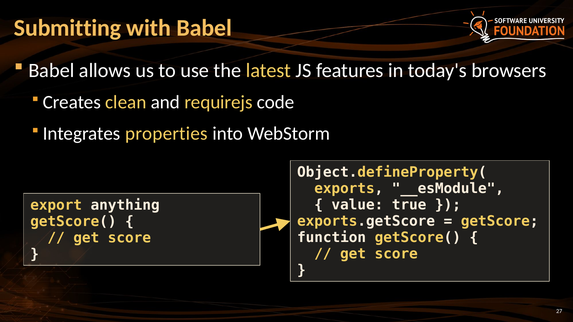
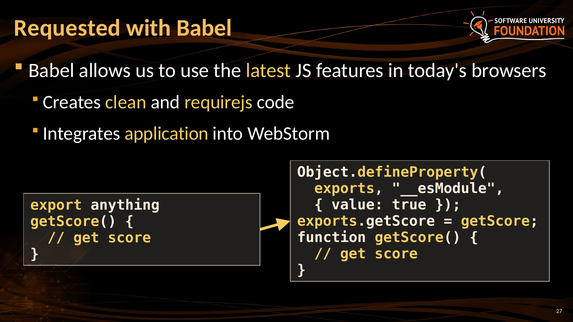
Submitting: Submitting -> Requested (67, 28)
properties: properties -> application (167, 134)
